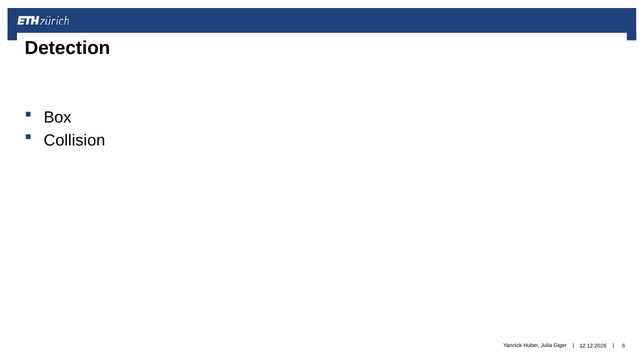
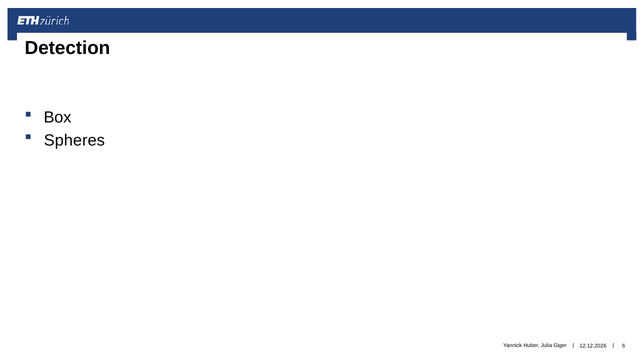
Collision: Collision -> Spheres (74, 140)
